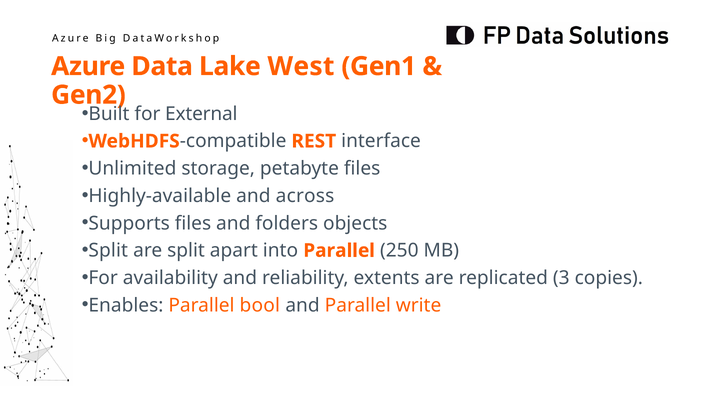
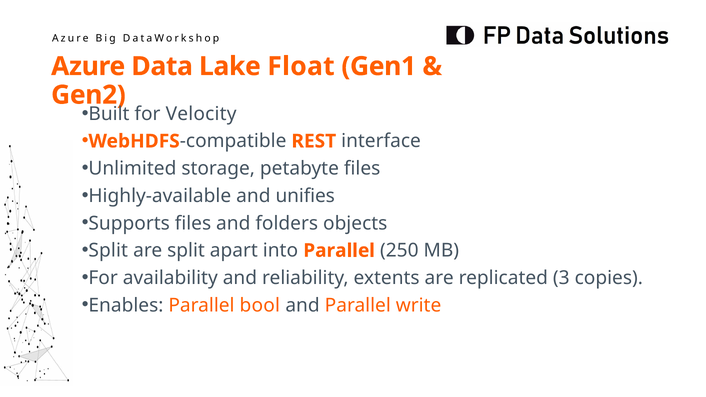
West: West -> Float (301, 66)
External: External -> Velocity (201, 114)
across: across -> unifies (305, 196)
